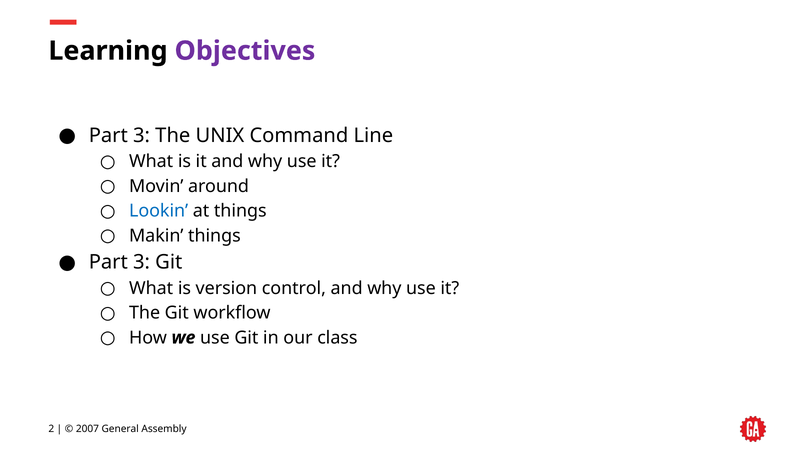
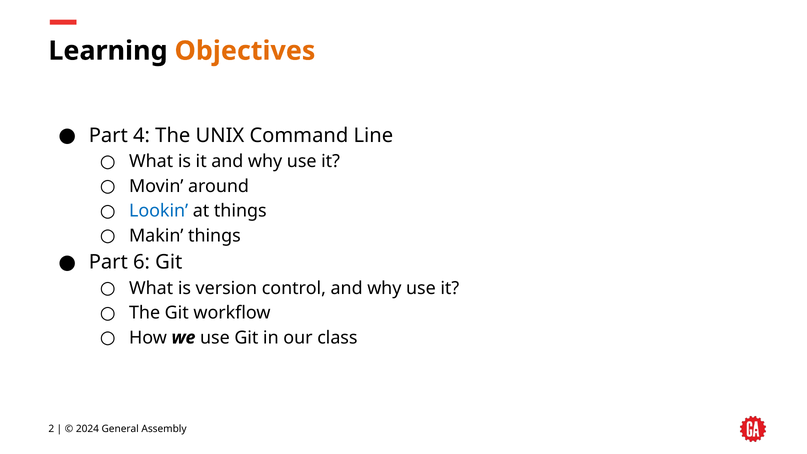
Objectives colour: purple -> orange (245, 51)
3: 3 -> 4 (142, 136)
3: 3 -> 6 (142, 262)
2007: 2007 -> 2024 (87, 429)
